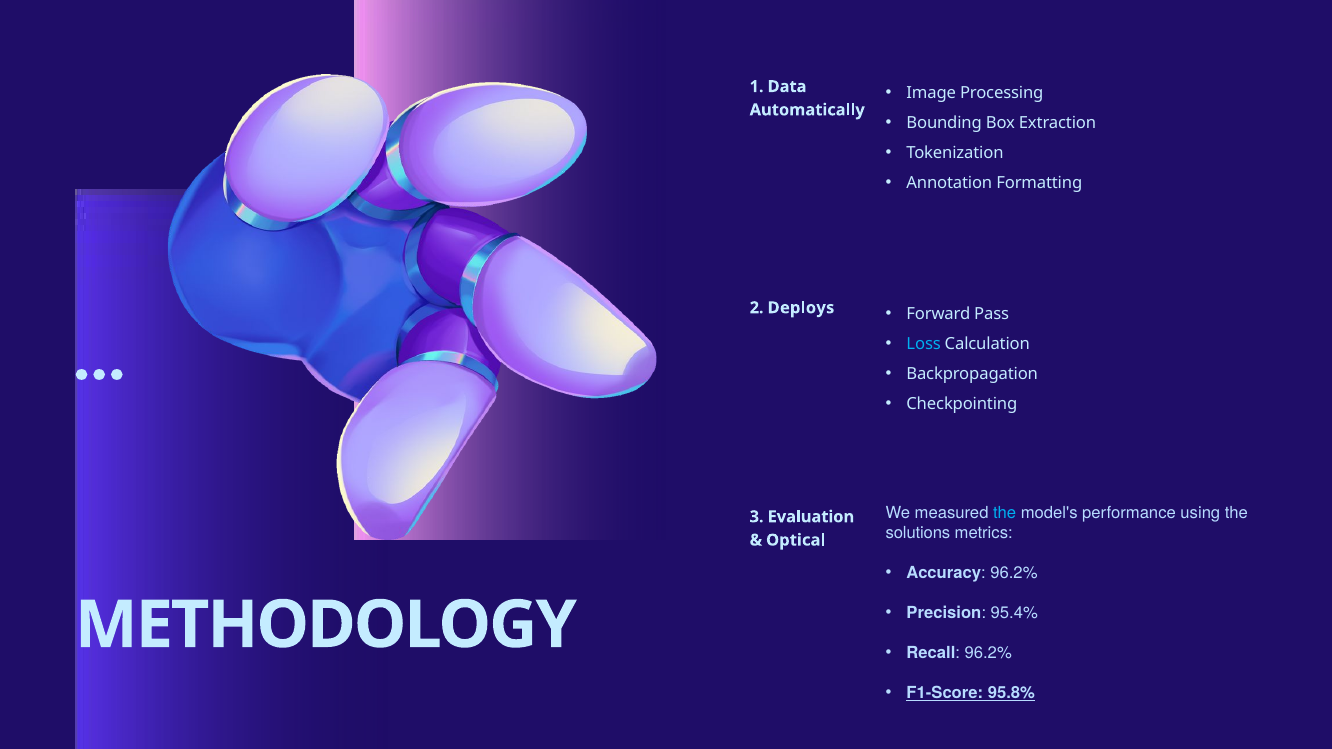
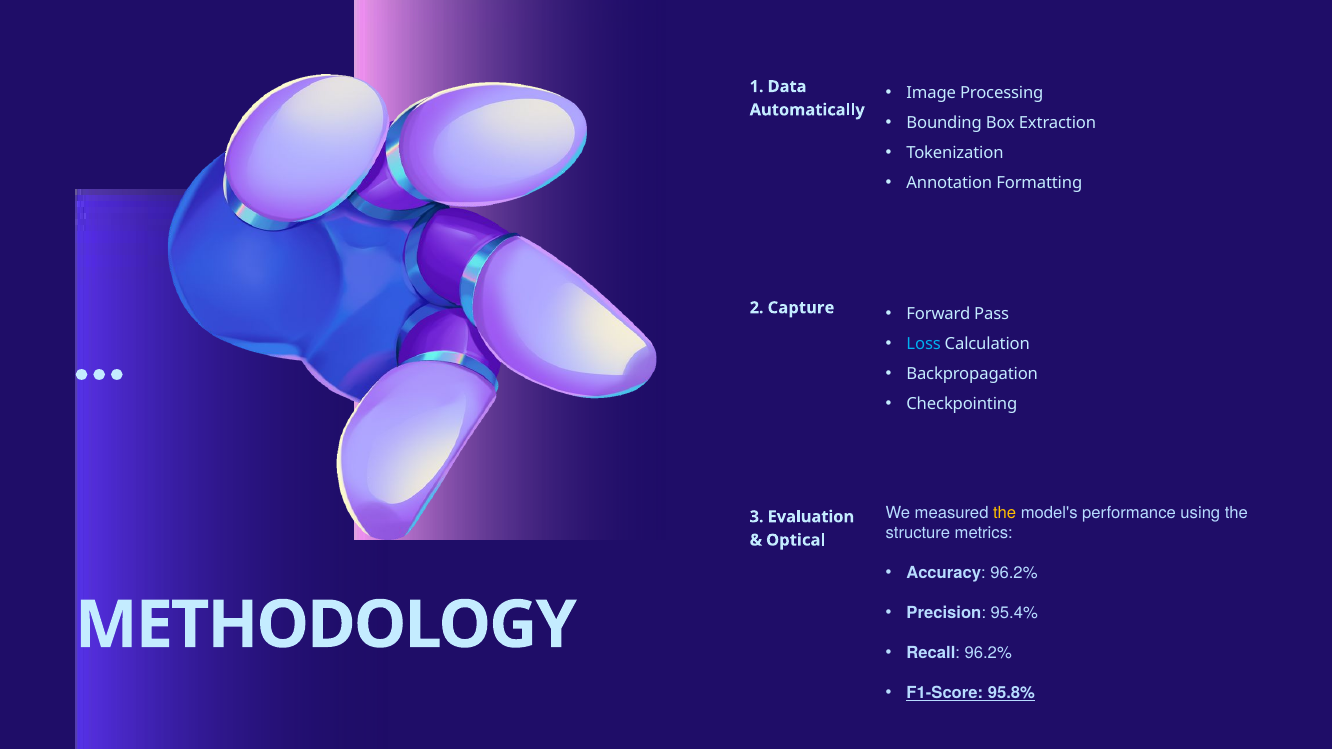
Deploys: Deploys -> Capture (801, 308)
the colour: light blue -> yellow (1005, 513)
solutions: solutions -> structure (918, 533)
